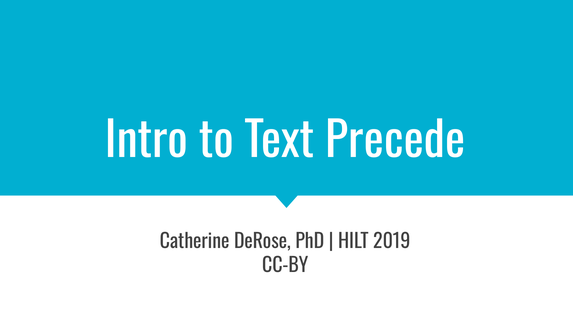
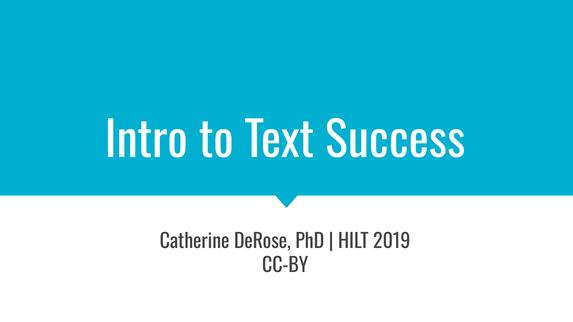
Precede: Precede -> Success (395, 141)
